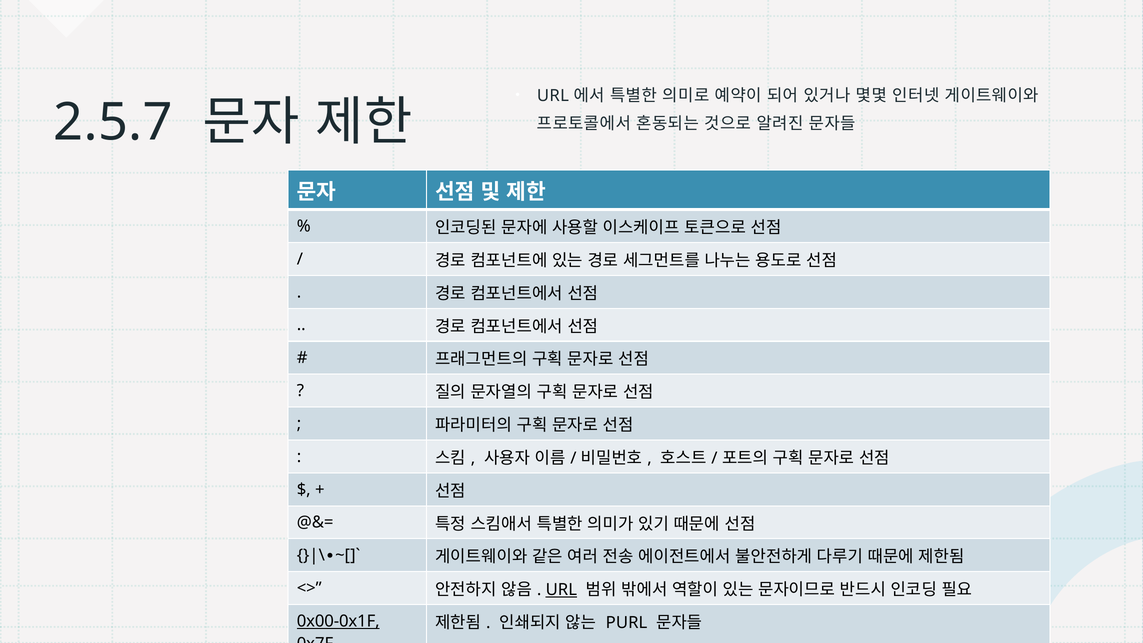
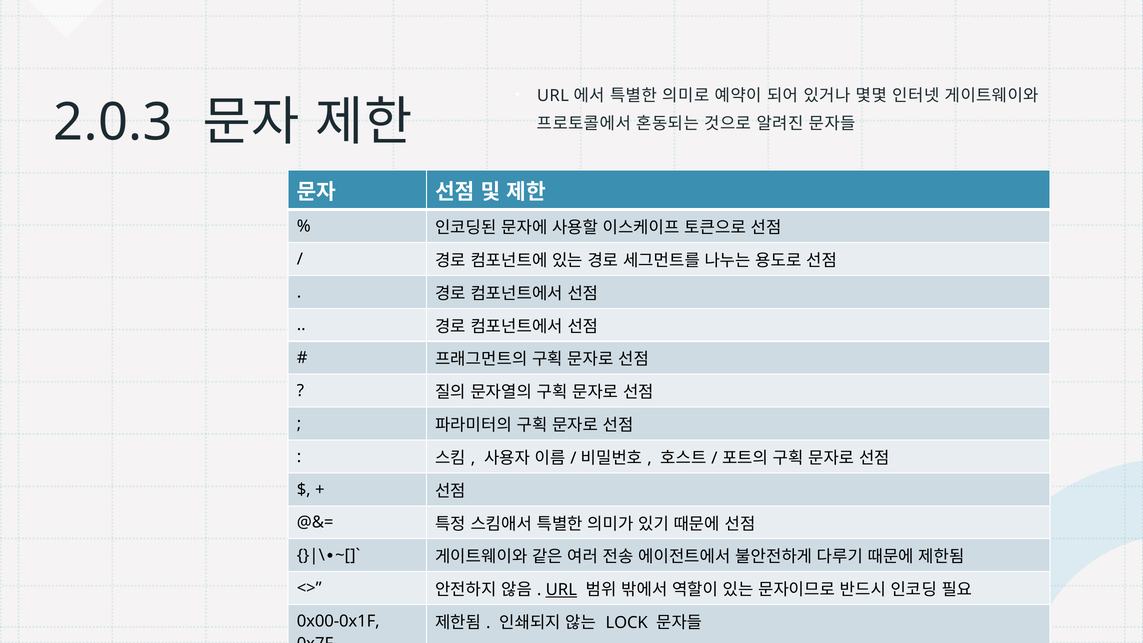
2.5.7: 2.5.7 -> 2.0.3 (113, 122)
PURL: PURL -> LOCK (627, 623)
0x00-0x1F underline: present -> none (338, 621)
